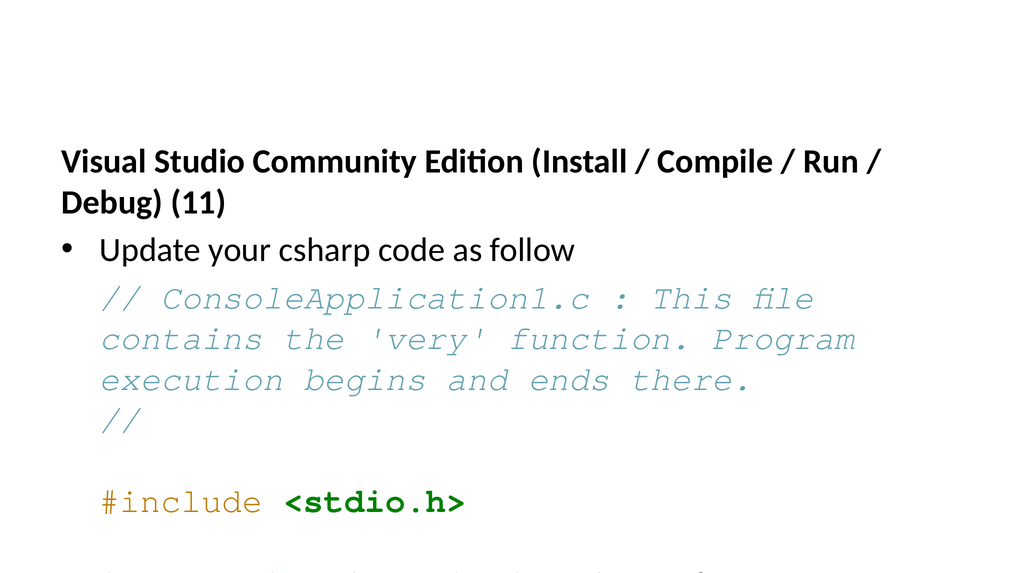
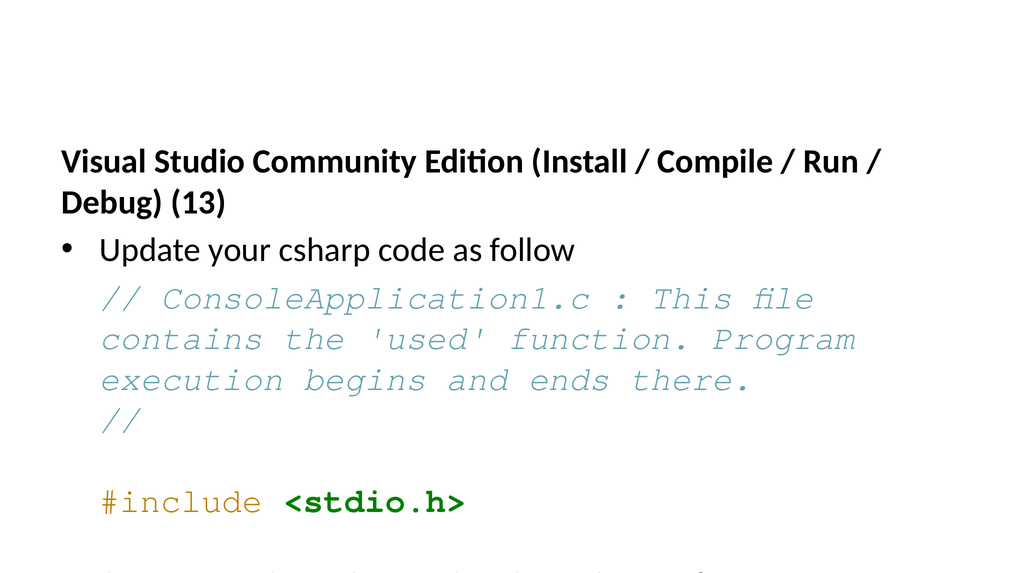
11: 11 -> 13 (198, 203)
very: very -> used (426, 339)
